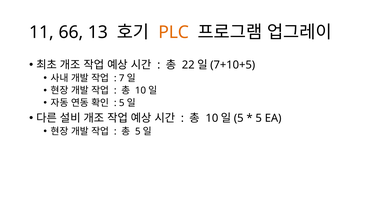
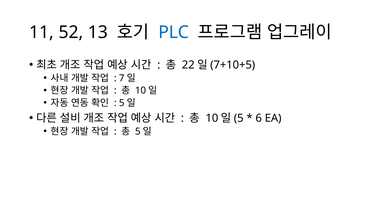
66: 66 -> 52 (71, 32)
PLC colour: orange -> blue (174, 32)
5: 5 -> 6 (259, 118)
